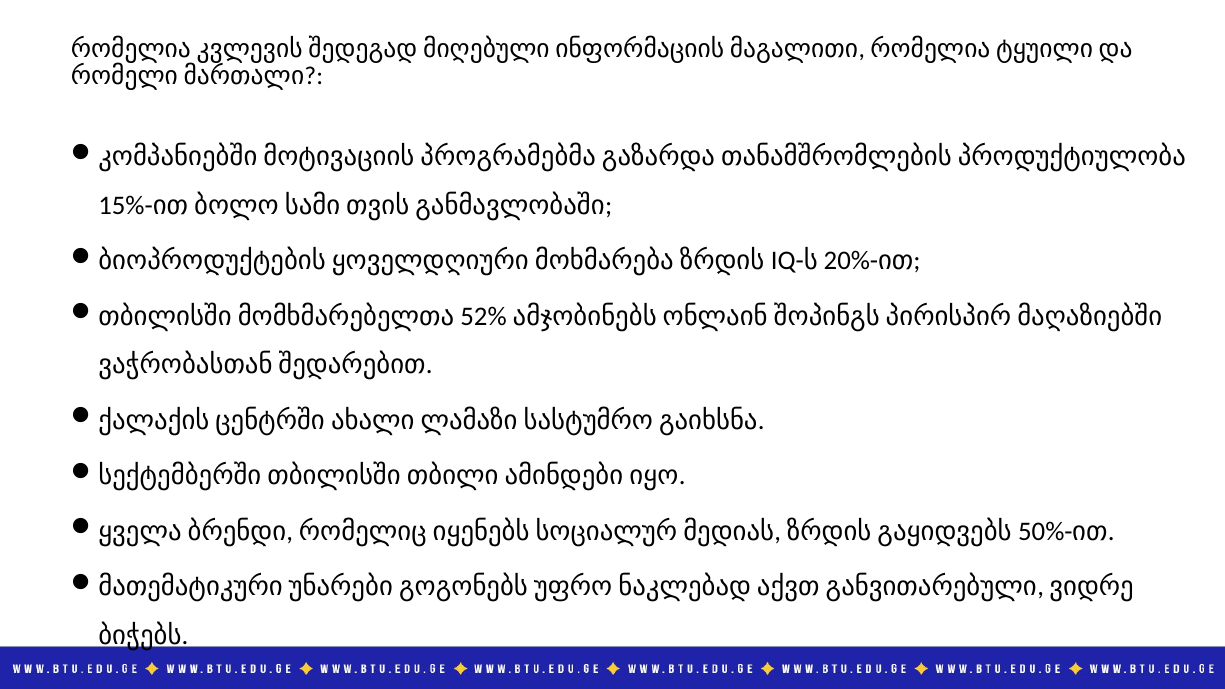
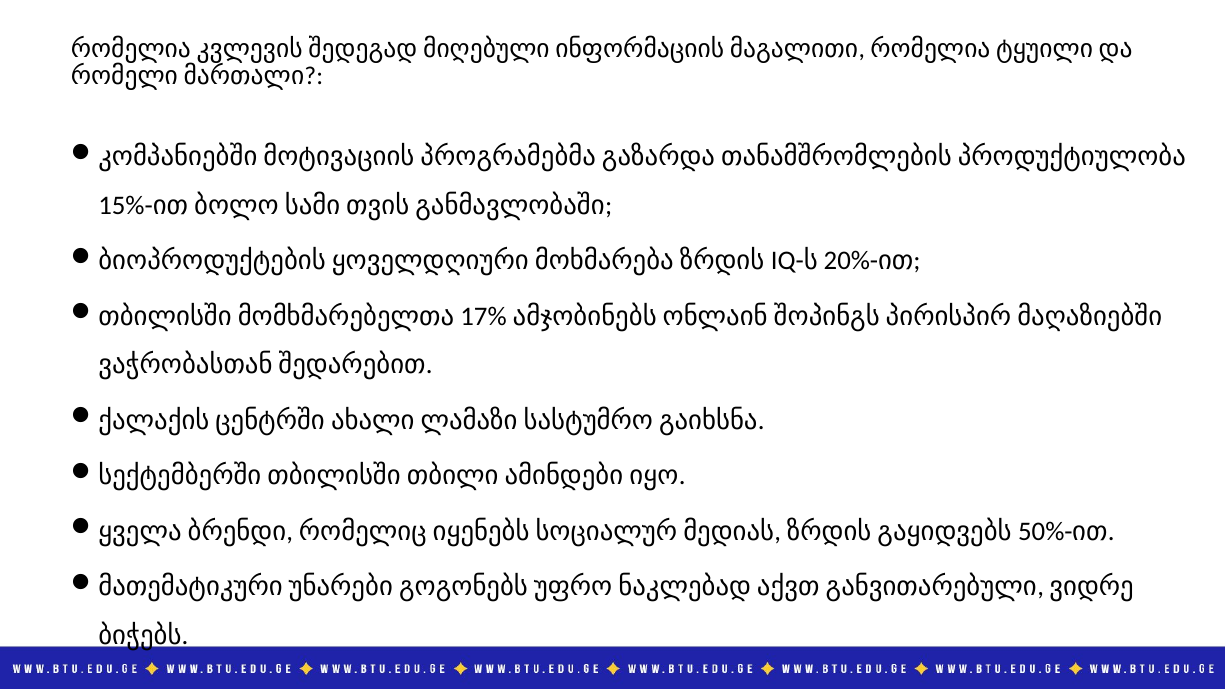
52%: 52% -> 17% (484, 316)
